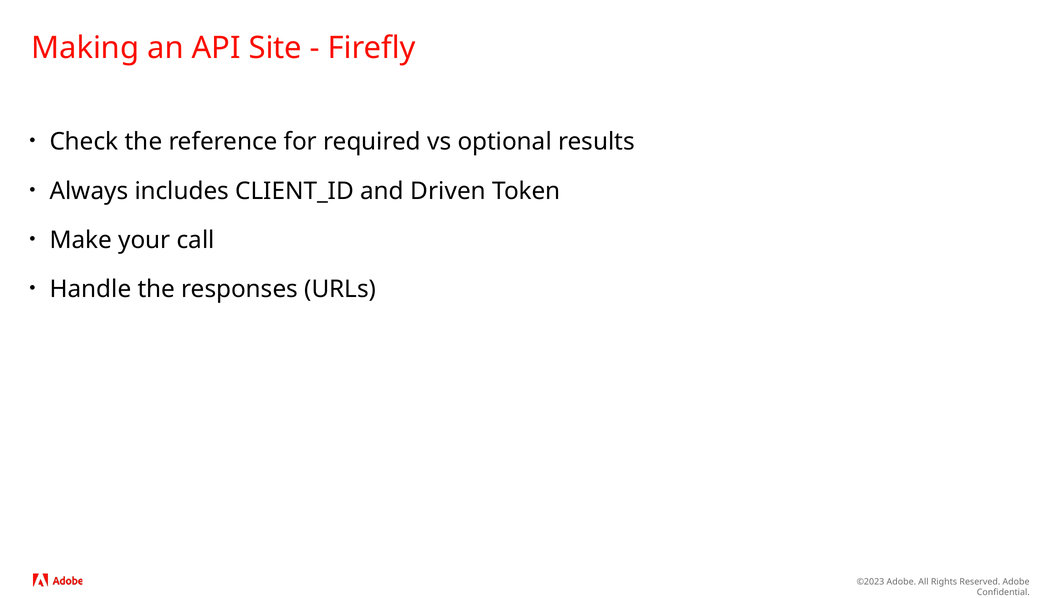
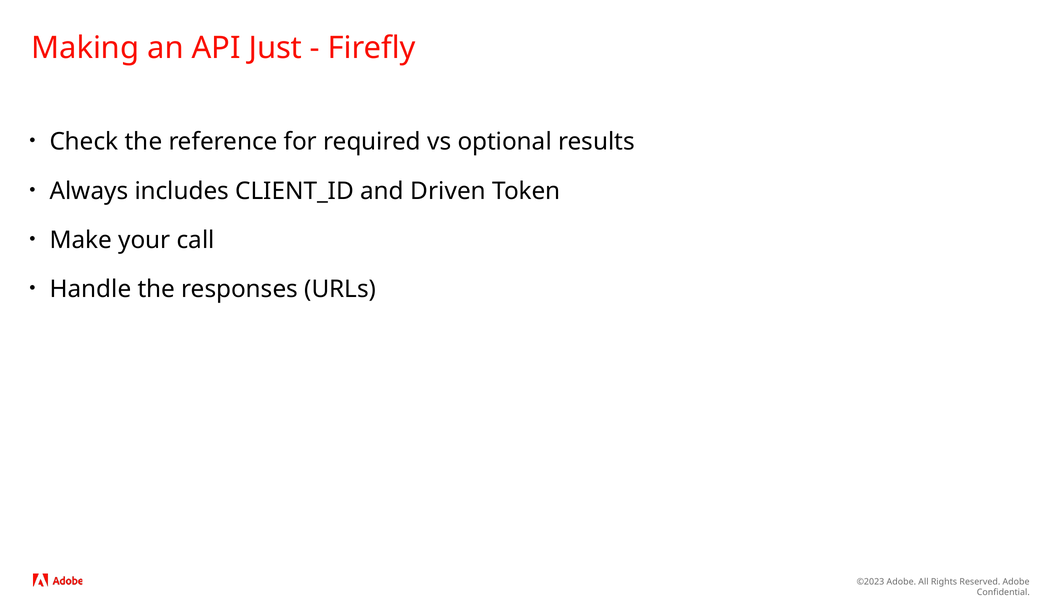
Site: Site -> Just (275, 48)
